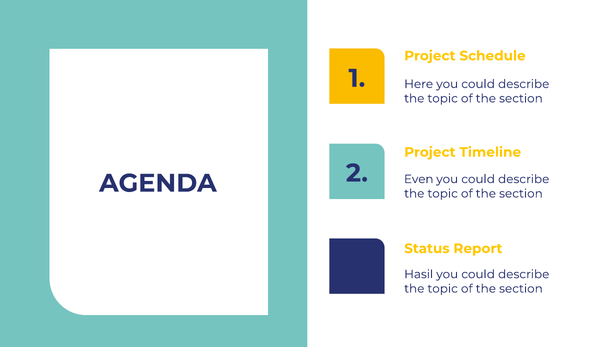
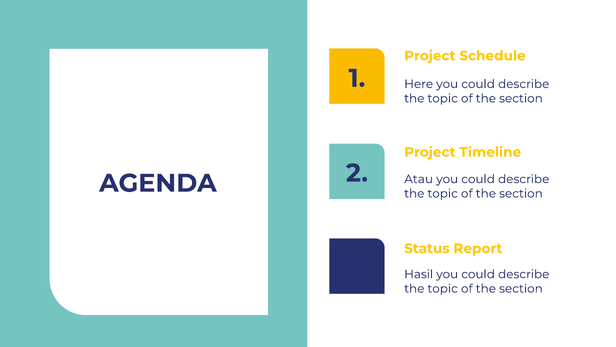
Even: Even -> Atau (419, 179)
